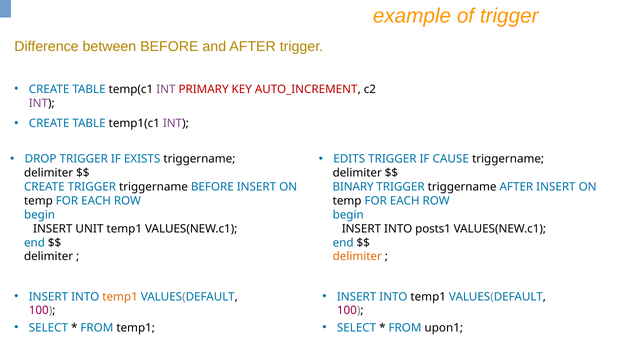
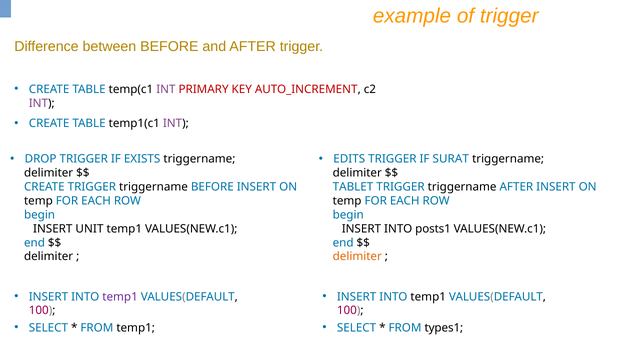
CAUSE: CAUSE -> SURAT (451, 159)
BINARY: BINARY -> TABLET (353, 187)
temp1 colour: orange -> purple (120, 297)
upon1: upon1 -> types1 (444, 328)
